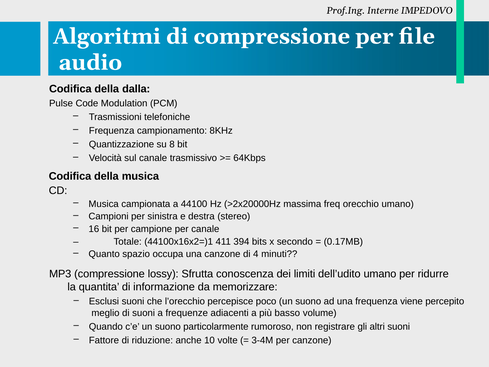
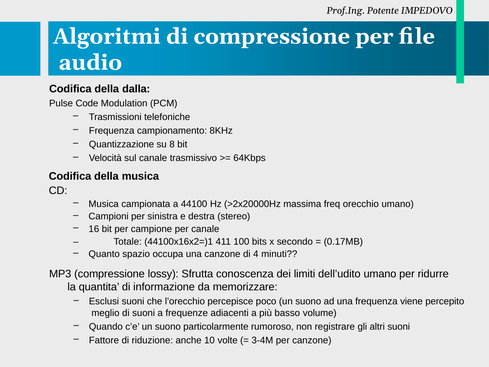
Interne: Interne -> Potente (383, 11)
394: 394 -> 100 (241, 241)
